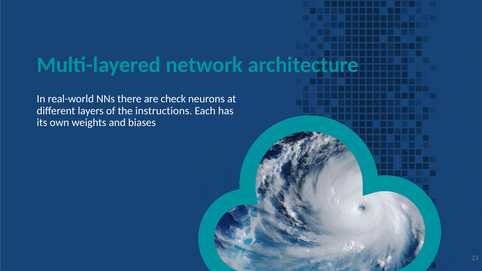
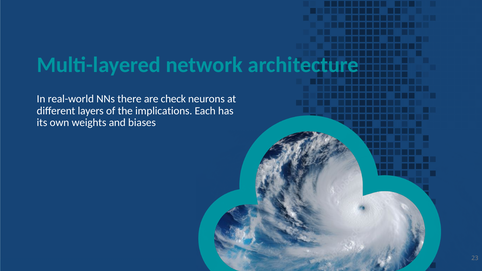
instructions: instructions -> implications (164, 111)
